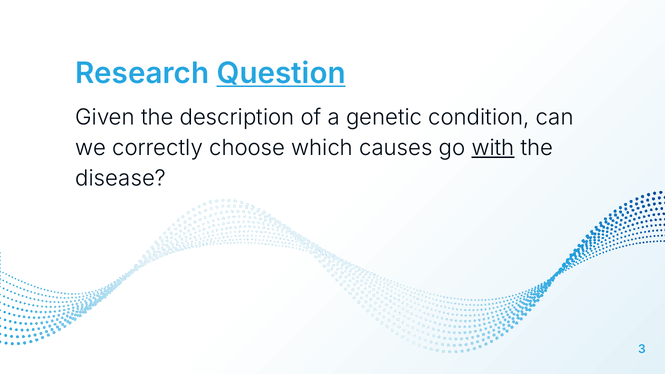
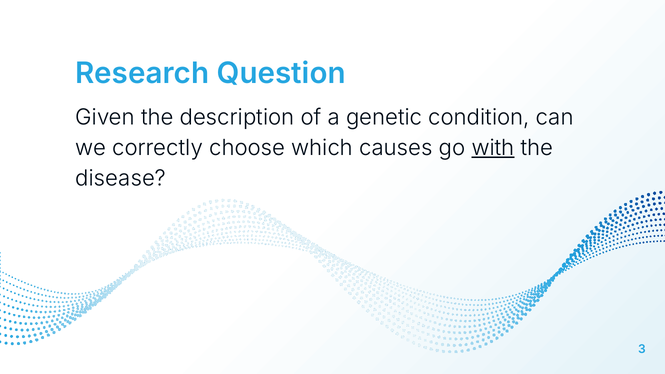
Question underline: present -> none (281, 73)
